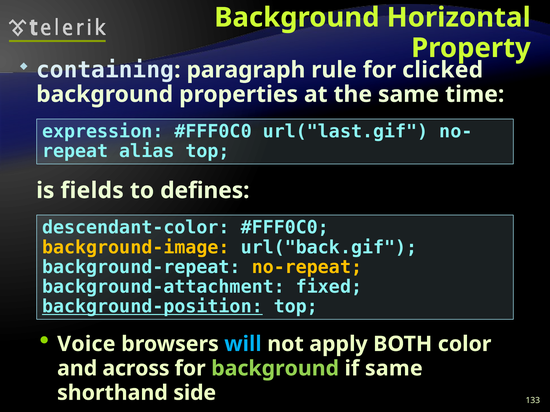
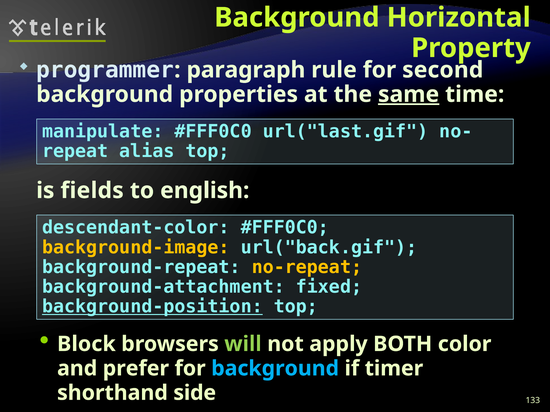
containing: containing -> programmer (105, 70)
clicked: clicked -> second (443, 70)
same underline: none -> present (409, 94)
expression: expression -> manipulate (103, 132)
defines: defines -> english (205, 191)
Voice: Voice -> Block (86, 344)
will colour: light blue -> light green (243, 344)
across: across -> prefer (136, 369)
background colour: light green -> light blue (275, 369)
if same: same -> timer (394, 369)
